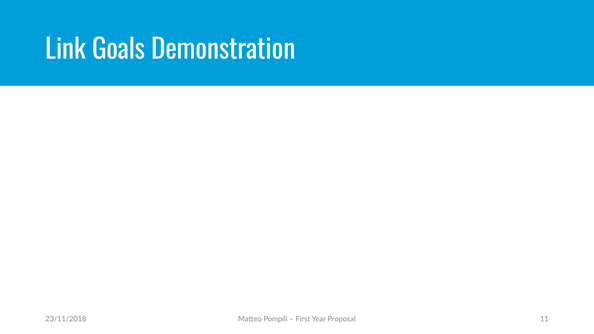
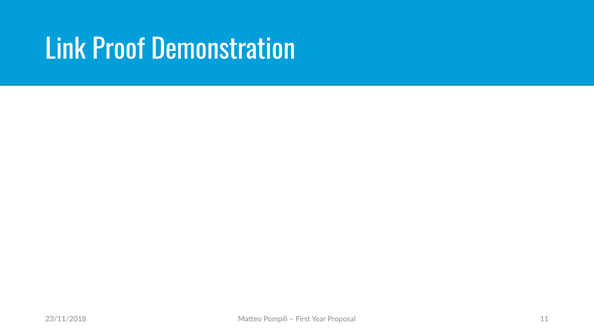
Goals: Goals -> Proof (119, 50)
